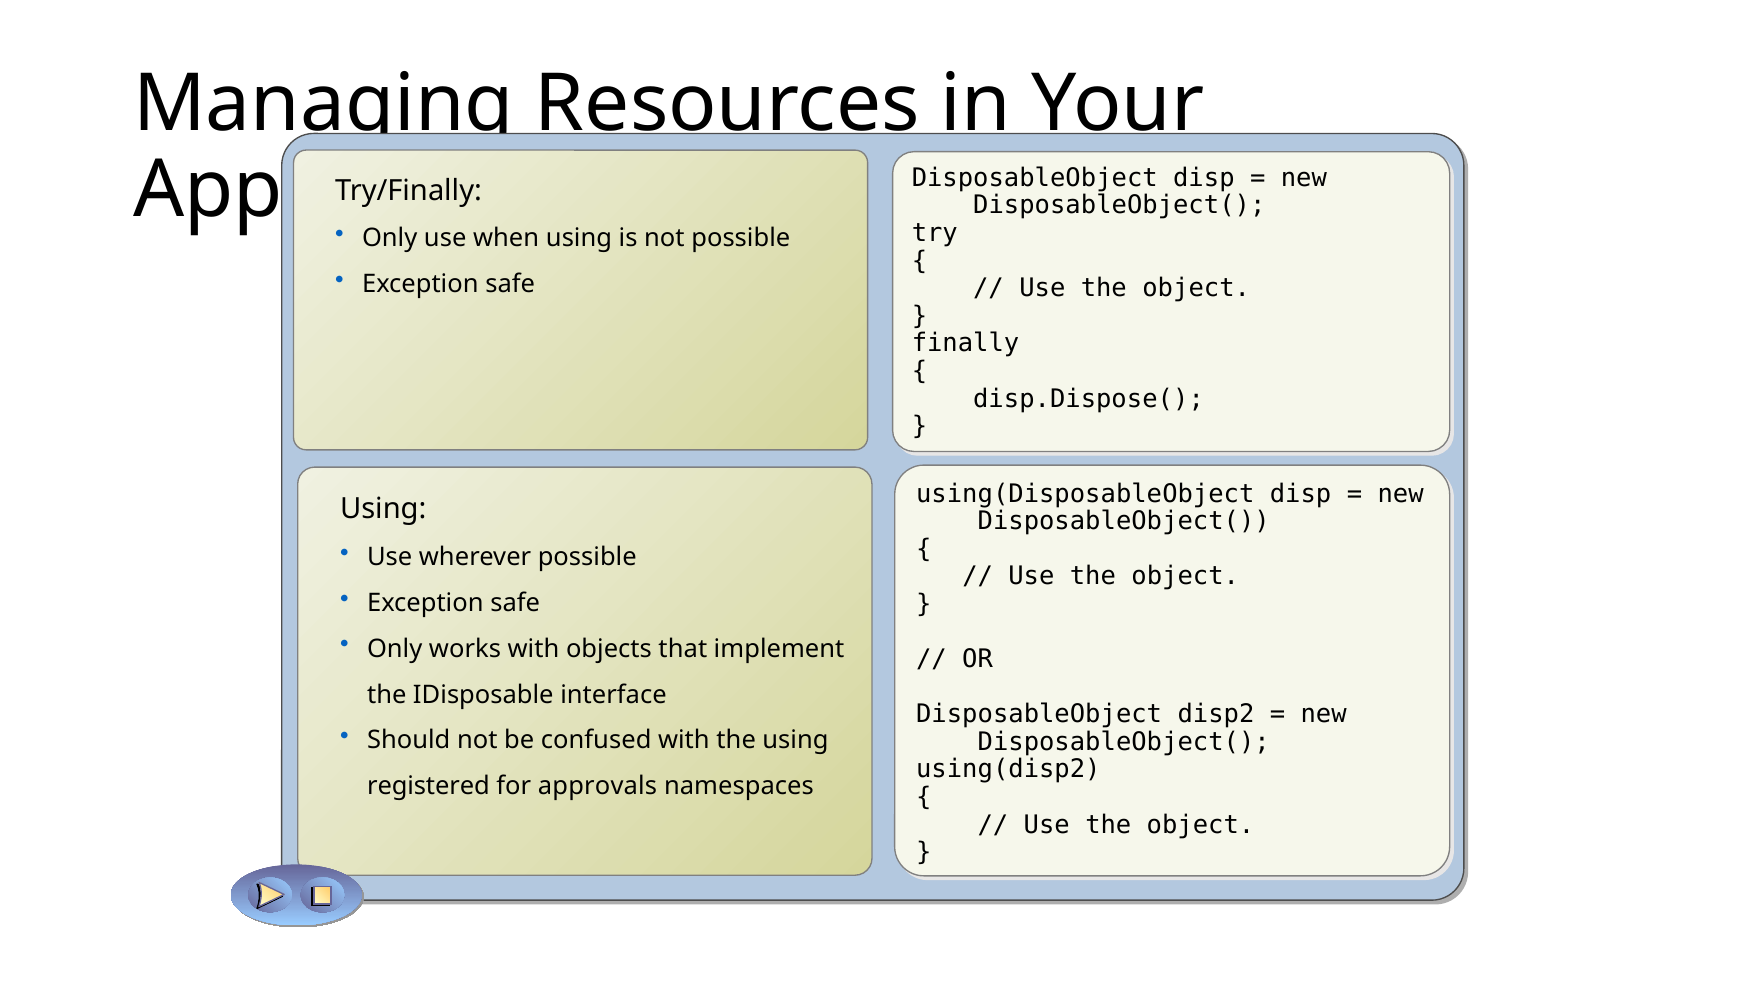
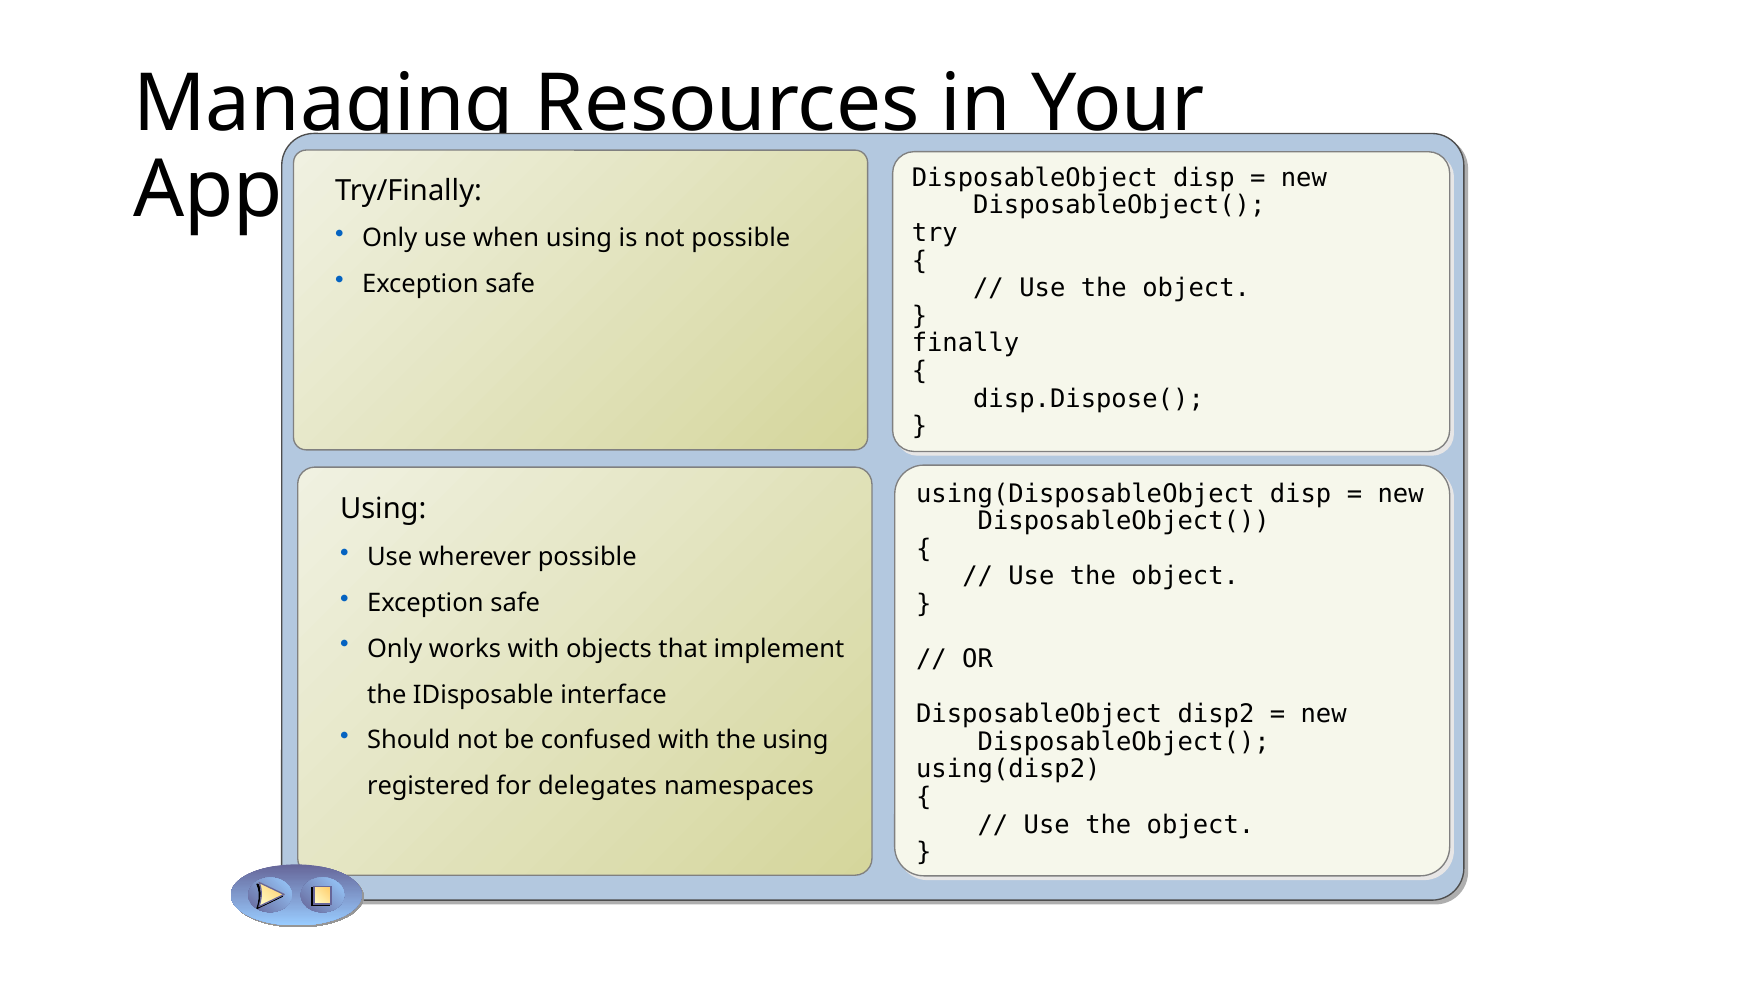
approvals: approvals -> delegates (598, 786)
